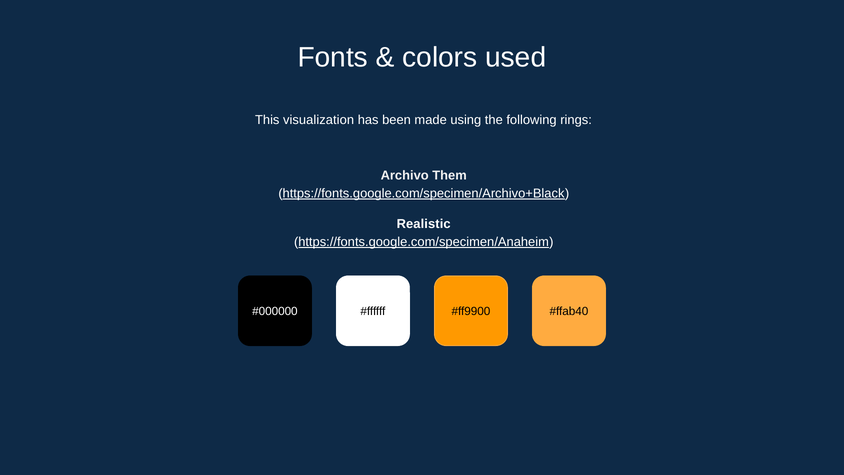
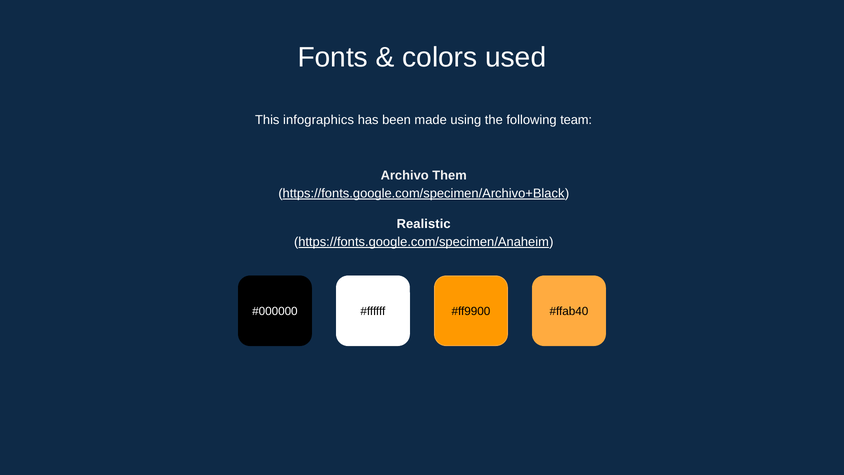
visualization: visualization -> infographics (319, 120)
rings: rings -> team (576, 120)
